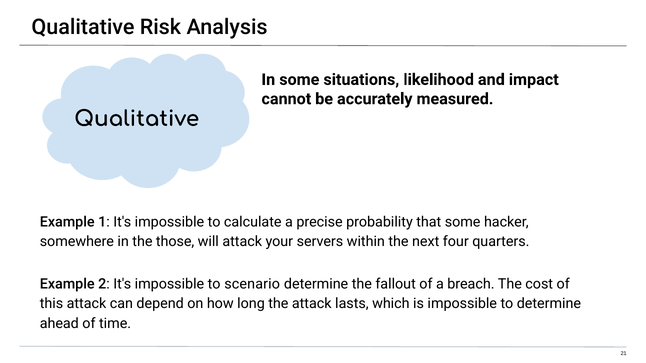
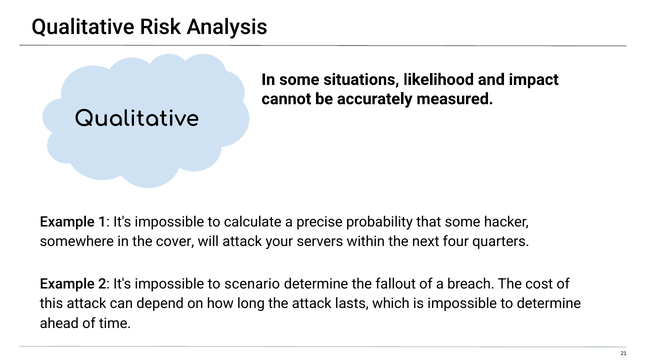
those: those -> cover (175, 242)
